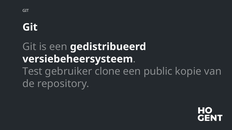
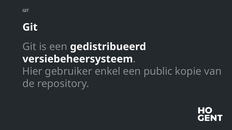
Test: Test -> Hier (32, 72)
clone: clone -> enkel (108, 72)
